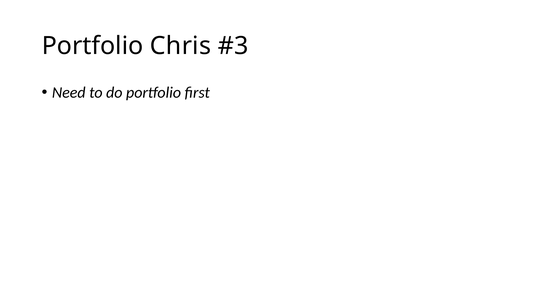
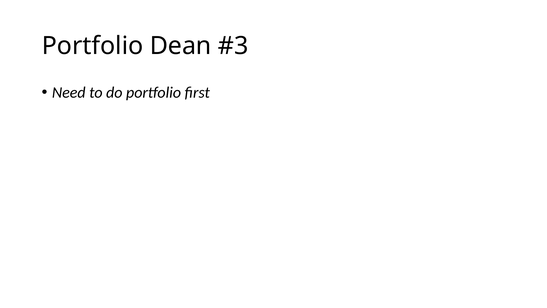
Chris: Chris -> Dean (181, 46)
